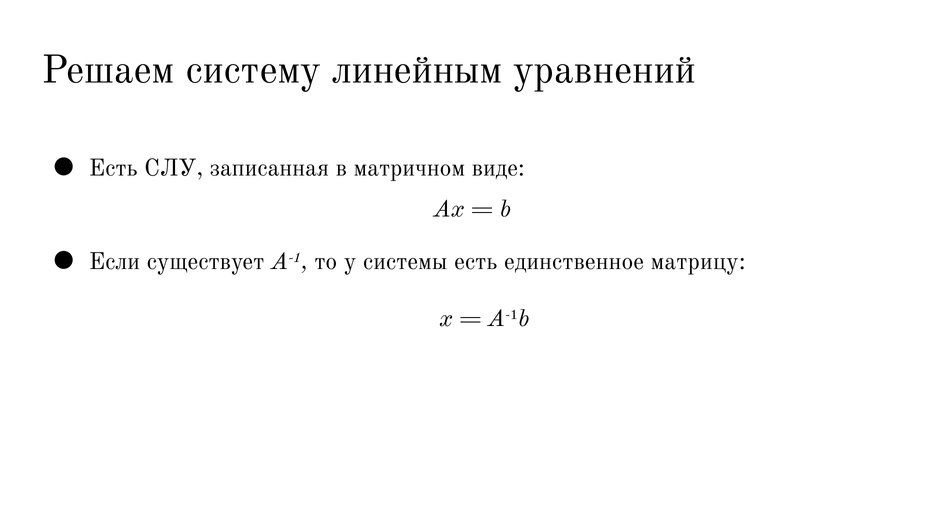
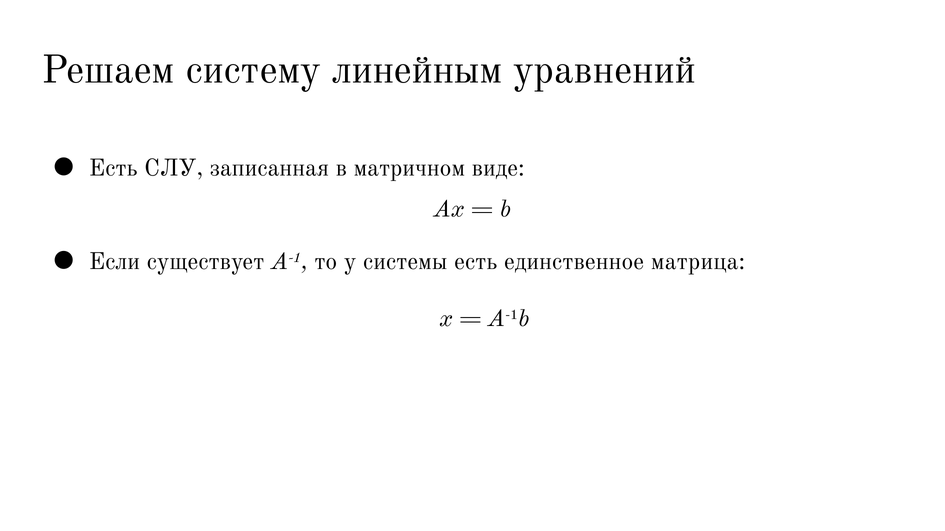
матрицу: матрицу -> матрица (698, 262)
